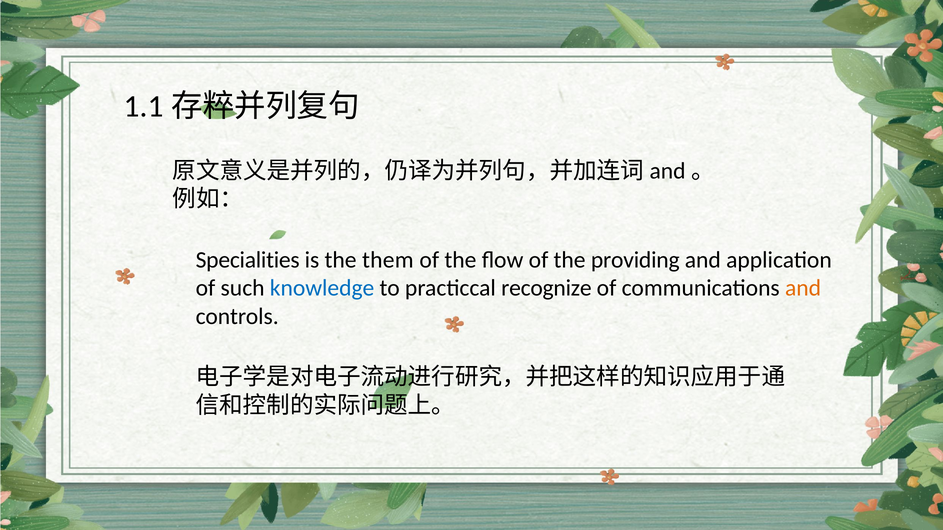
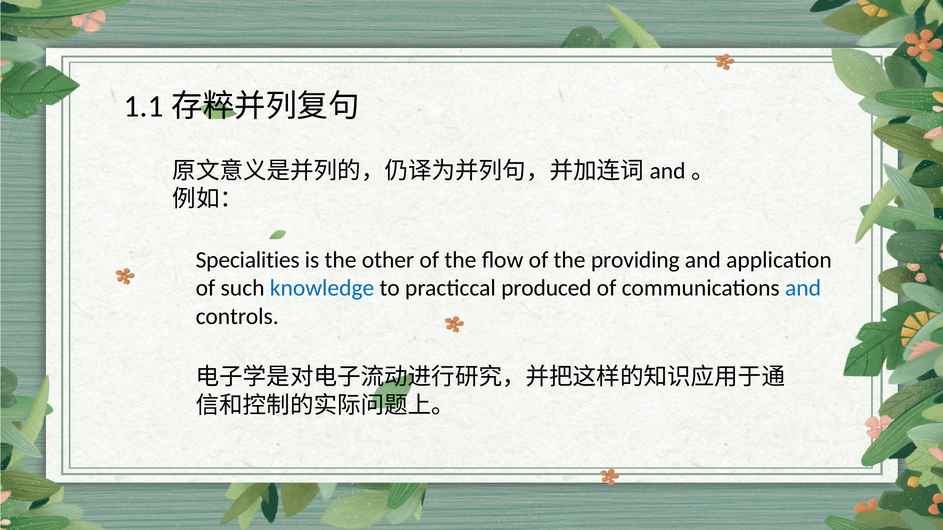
them: them -> other (388, 260)
recognize: recognize -> produced (546, 288)
and colour: orange -> blue (803, 288)
